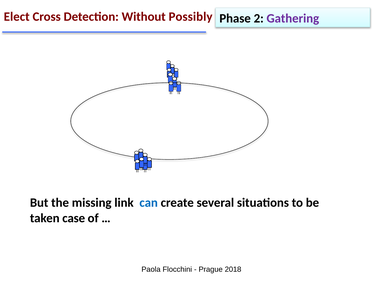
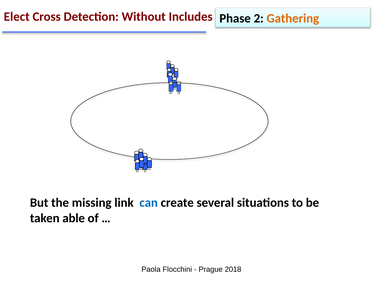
Possibly: Possibly -> Includes (191, 17)
Gathering colour: purple -> orange (293, 18)
case: case -> able (74, 218)
